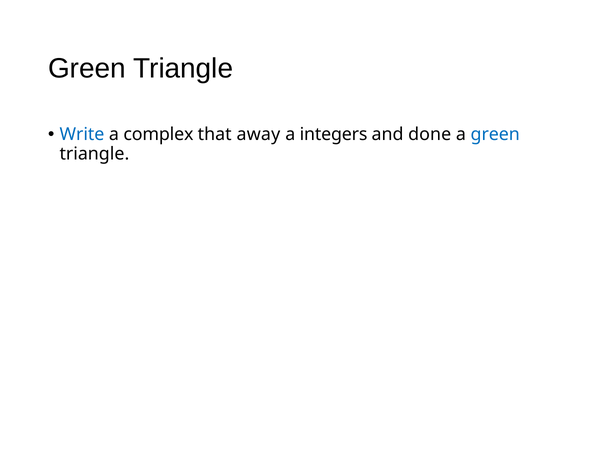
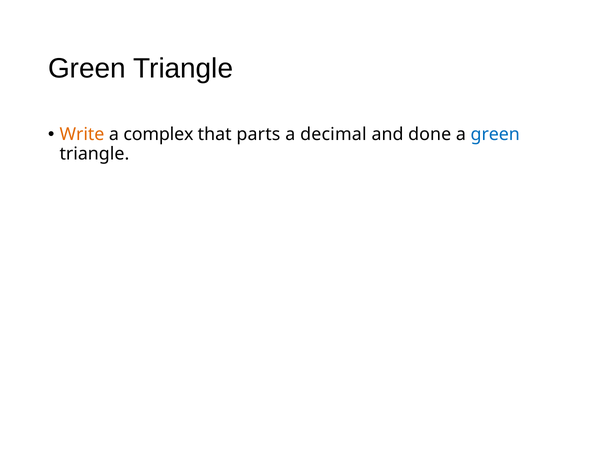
Write colour: blue -> orange (82, 135)
away: away -> parts (258, 135)
integers: integers -> decimal (333, 135)
